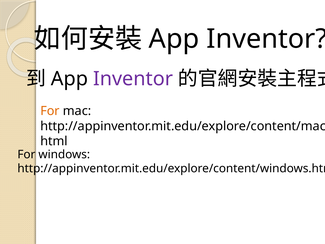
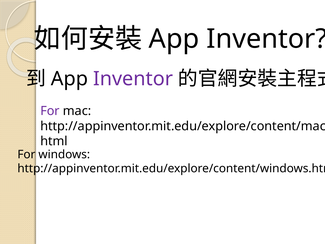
For colour: orange -> purple (50, 111)
